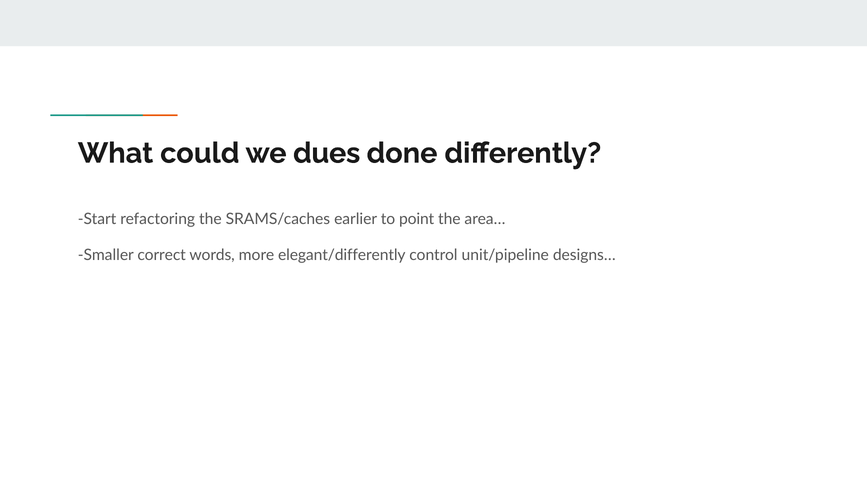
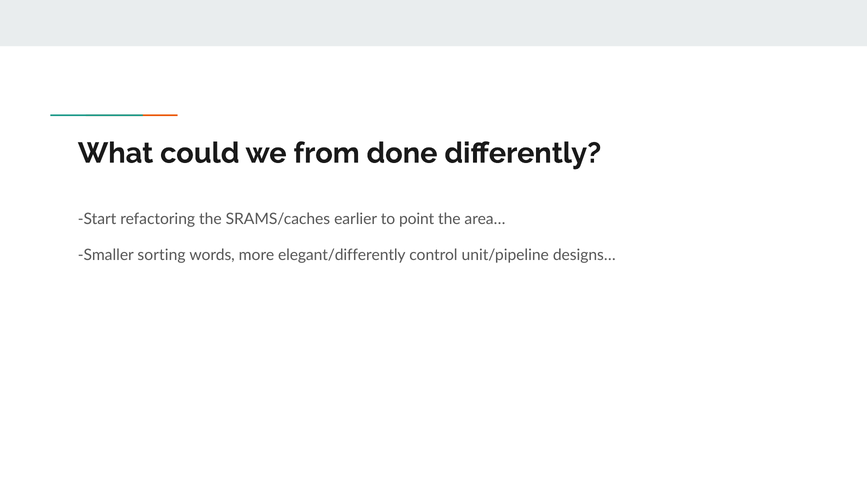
dues: dues -> from (327, 153)
correct: correct -> sorting (162, 255)
